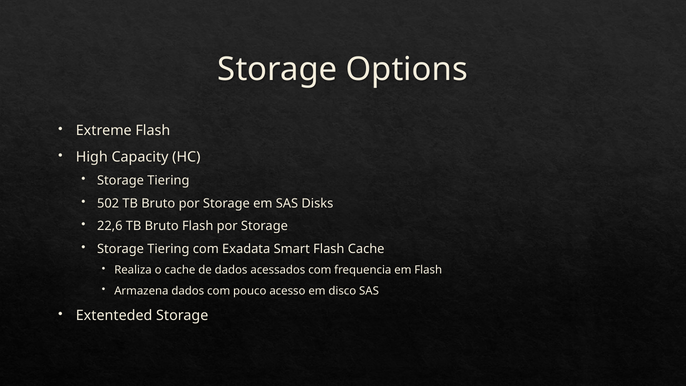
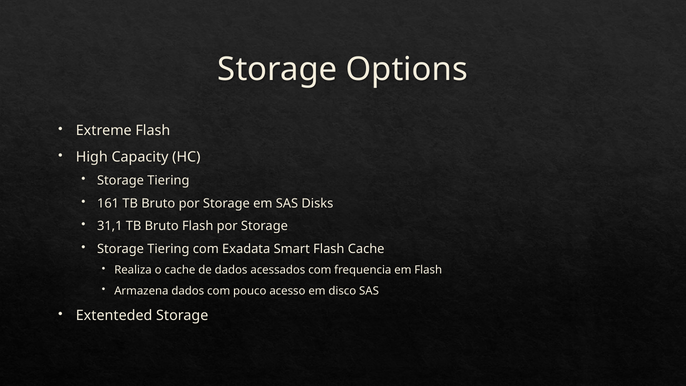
502: 502 -> 161 (108, 203)
22,6: 22,6 -> 31,1 (110, 226)
